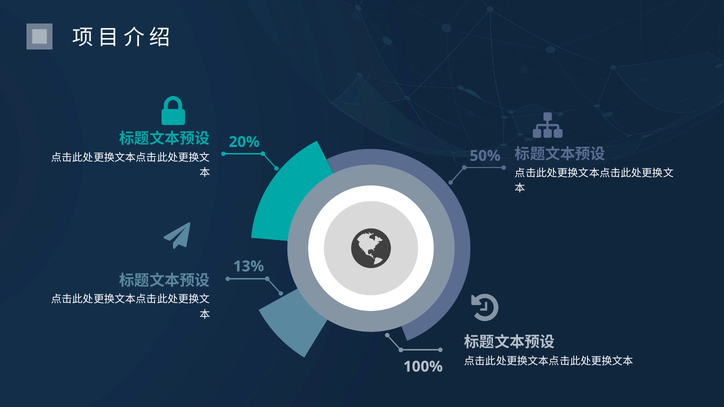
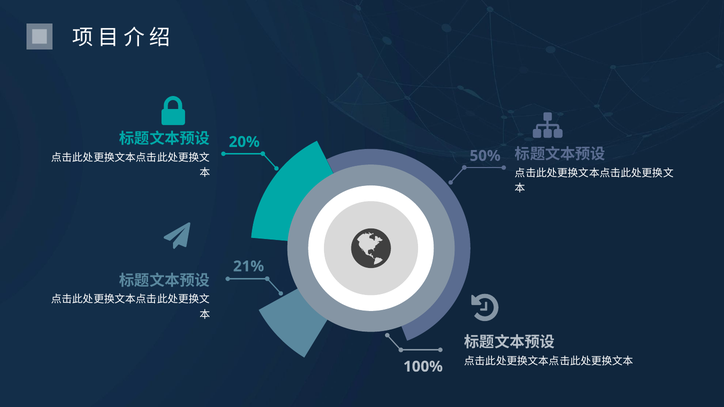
13%: 13% -> 21% (249, 266)
